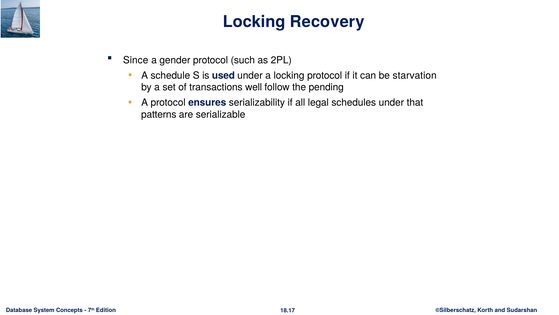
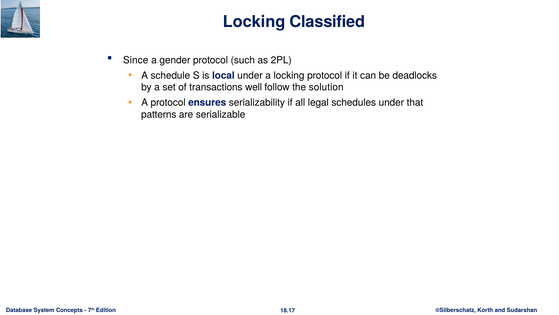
Recovery: Recovery -> Classified (327, 22)
used: used -> local (223, 75)
starvation: starvation -> deadlocks (415, 75)
pending: pending -> solution (326, 87)
